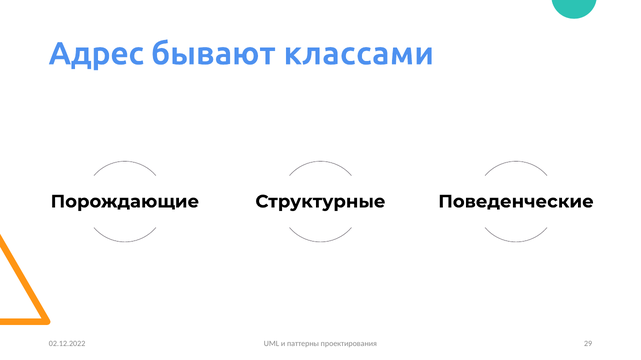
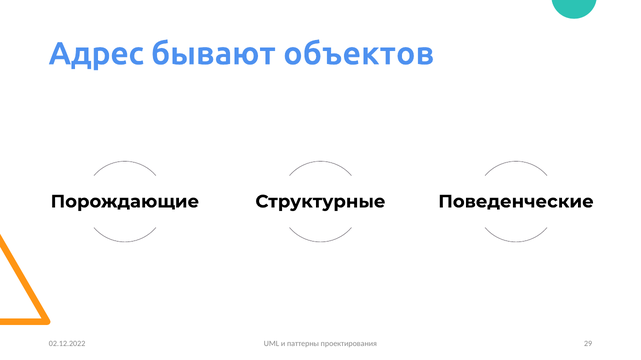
классами: классами -> объектов (359, 54)
